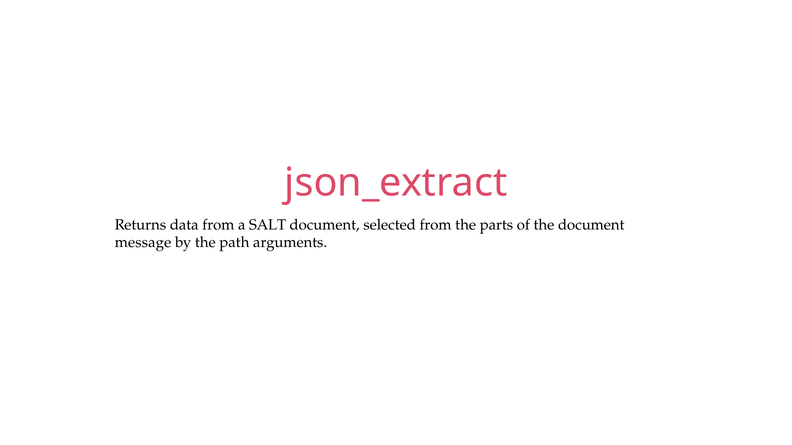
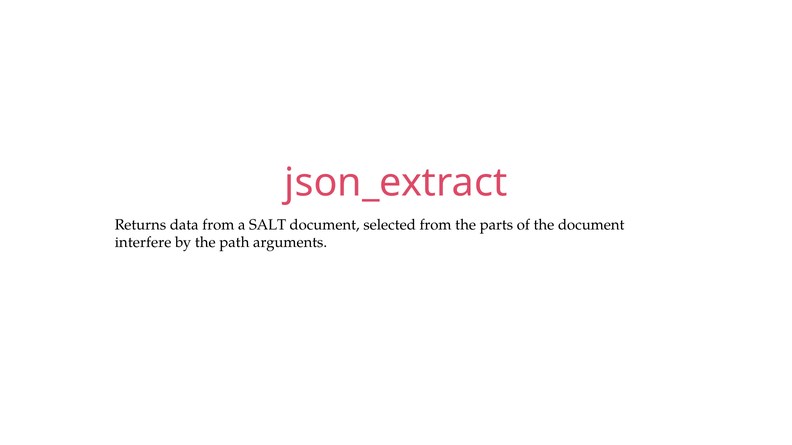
message: message -> interfere (143, 243)
